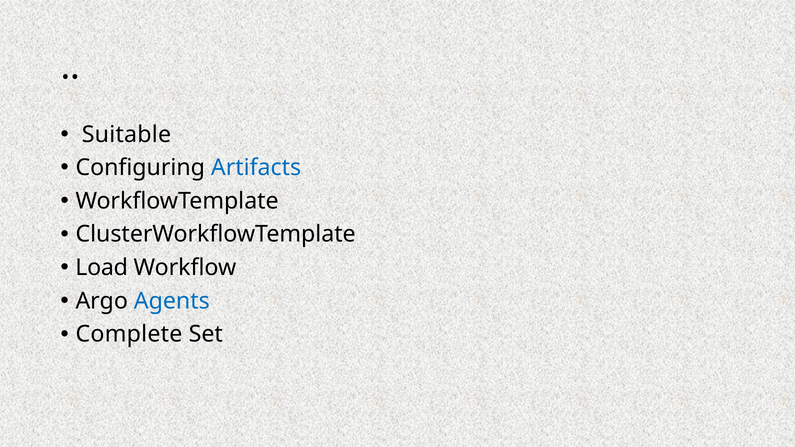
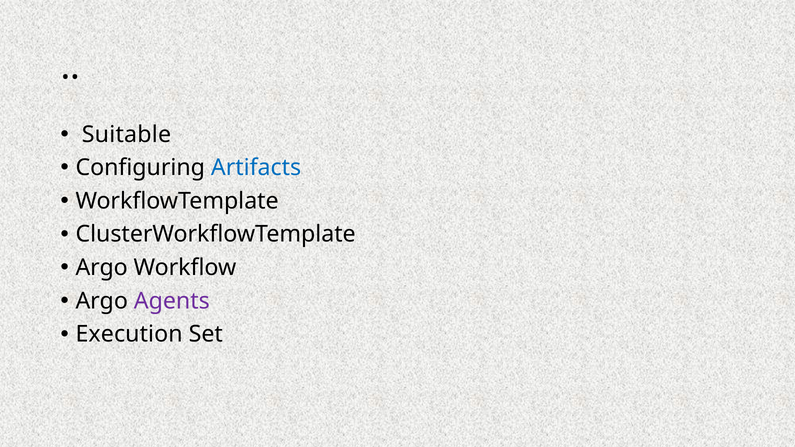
Load: Load -> Argo (102, 268)
Agents colour: blue -> purple (172, 301)
Complete: Complete -> Execution (129, 334)
